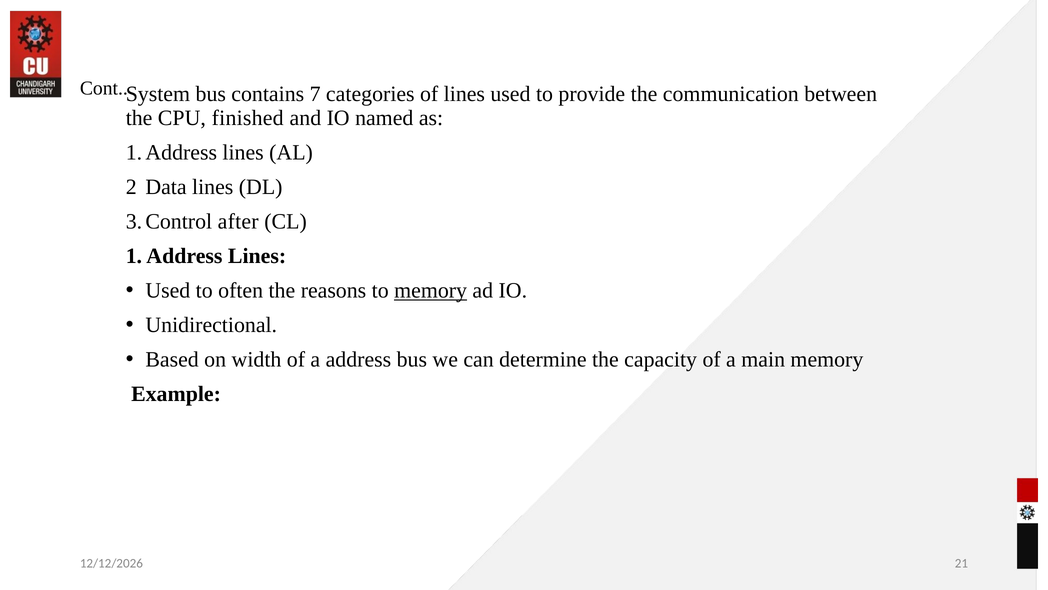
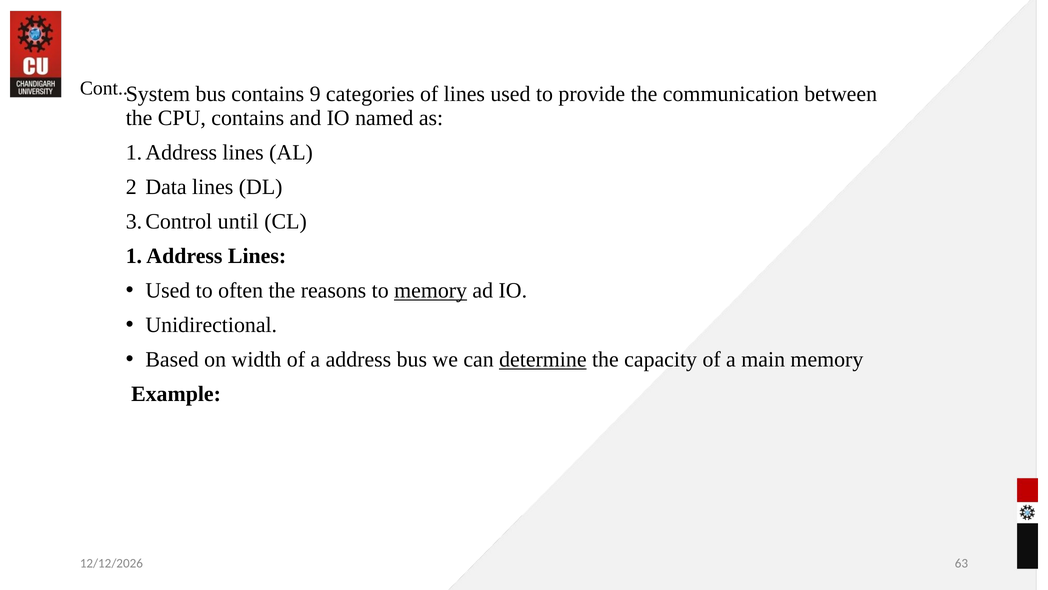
7: 7 -> 9 (315, 94)
CPU finished: finished -> contains (248, 118)
after: after -> until (238, 221)
determine underline: none -> present (543, 359)
21: 21 -> 63 (961, 563)
